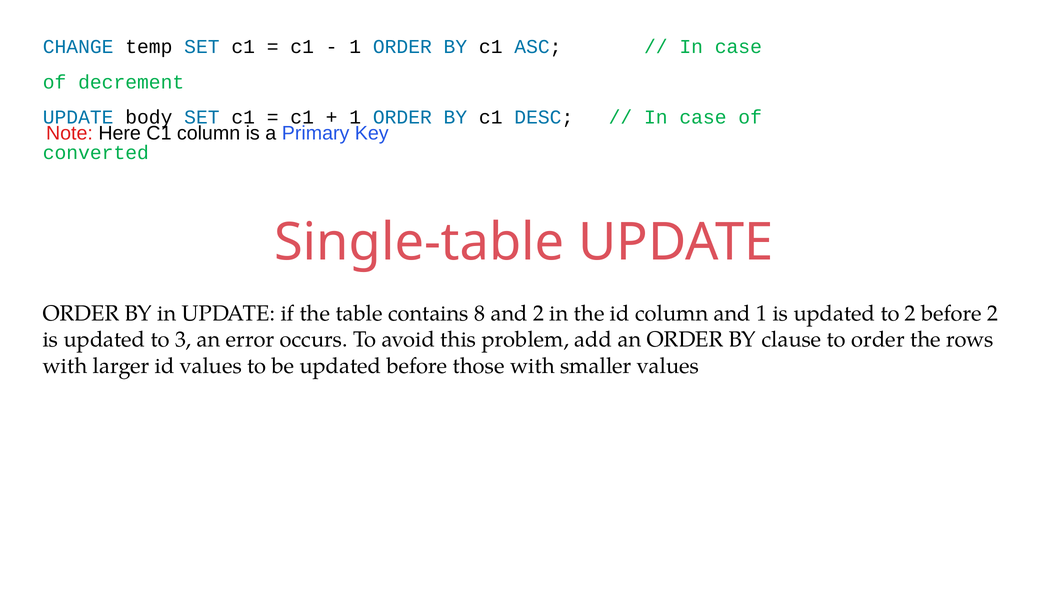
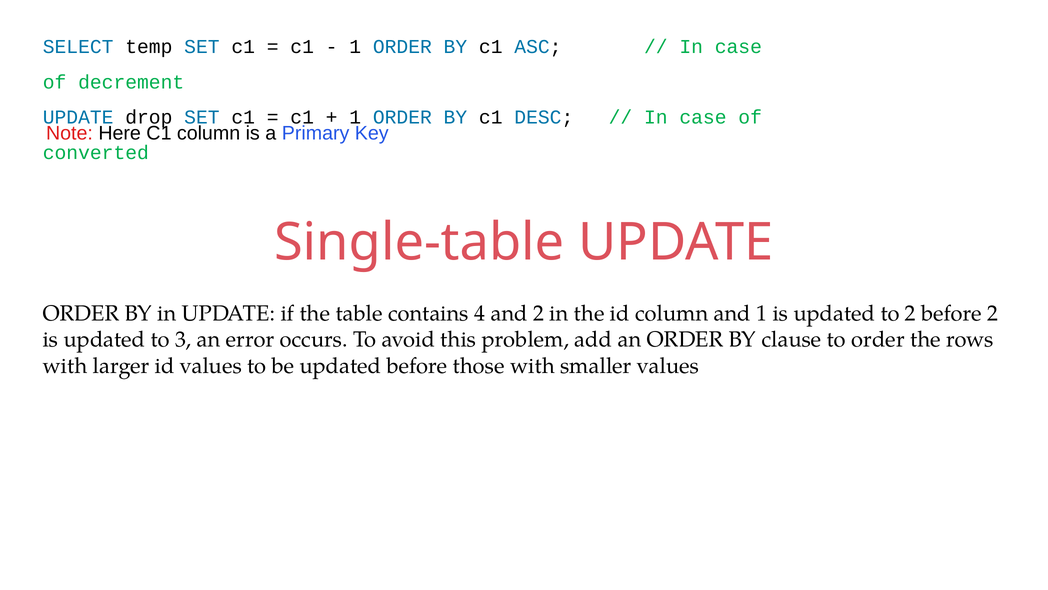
CHANGE: CHANGE -> SELECT (78, 47)
body: body -> drop (149, 117)
8: 8 -> 4 (480, 313)
